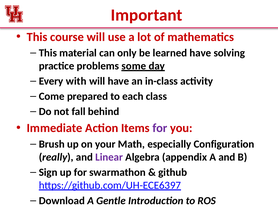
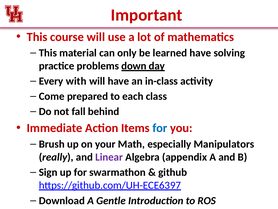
some: some -> down (134, 66)
for colour: purple -> blue (160, 128)
Configuration: Configuration -> Manipulators (224, 144)
